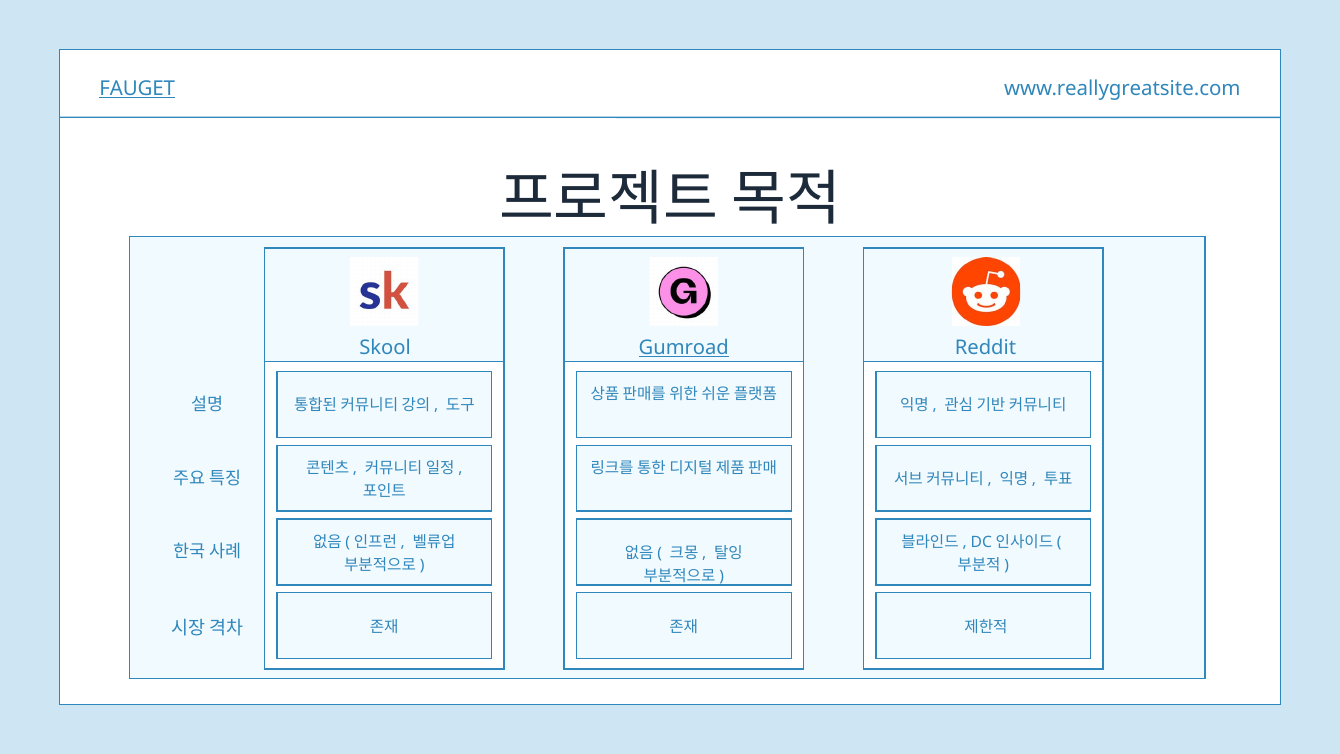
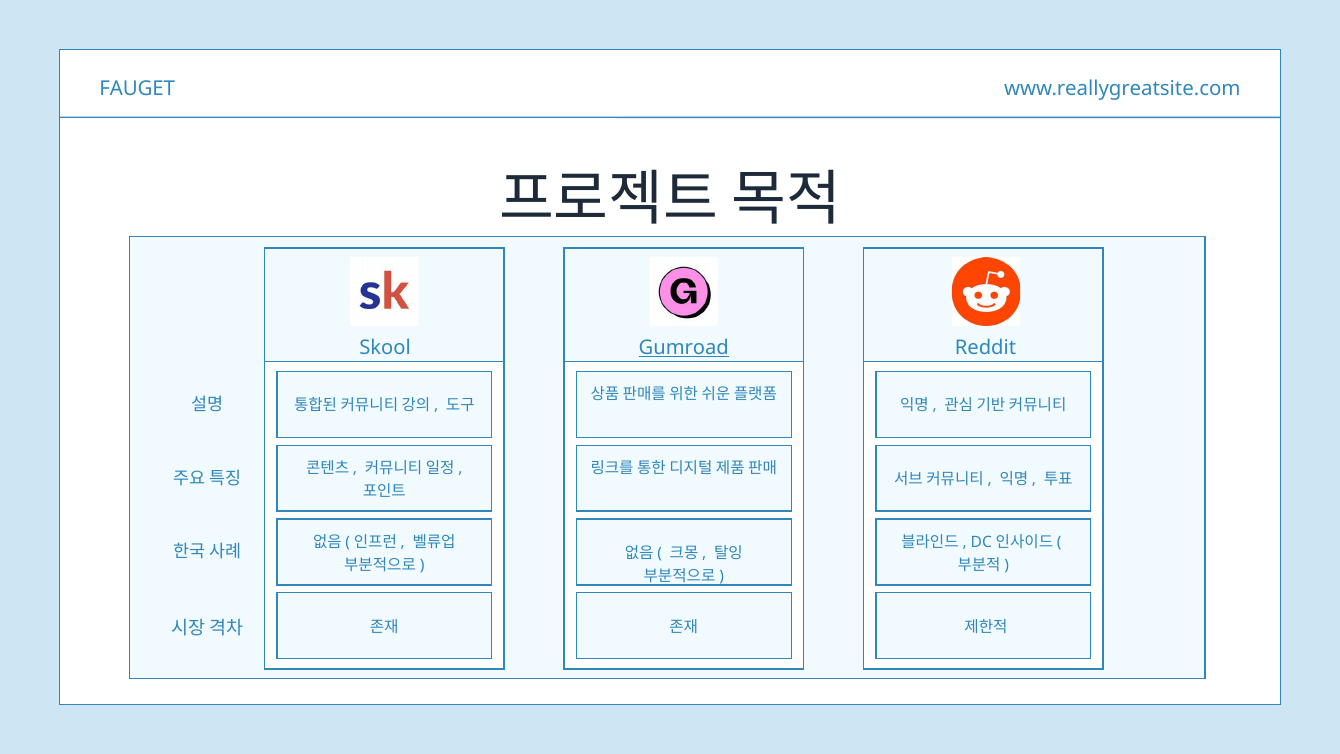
FAUGET underline: present -> none (137, 89)
